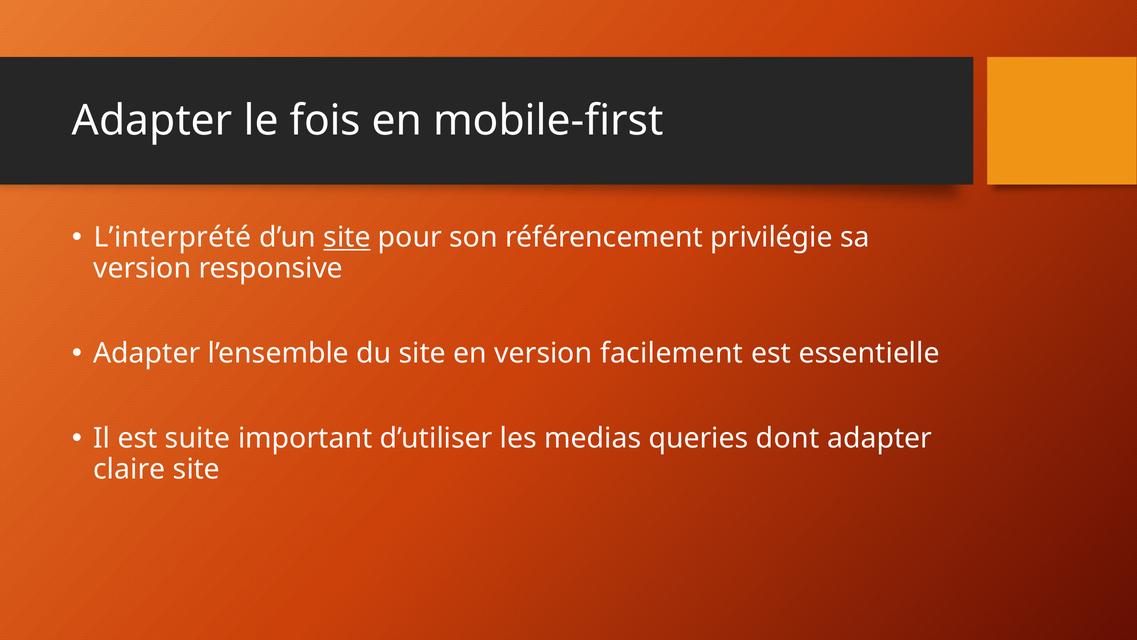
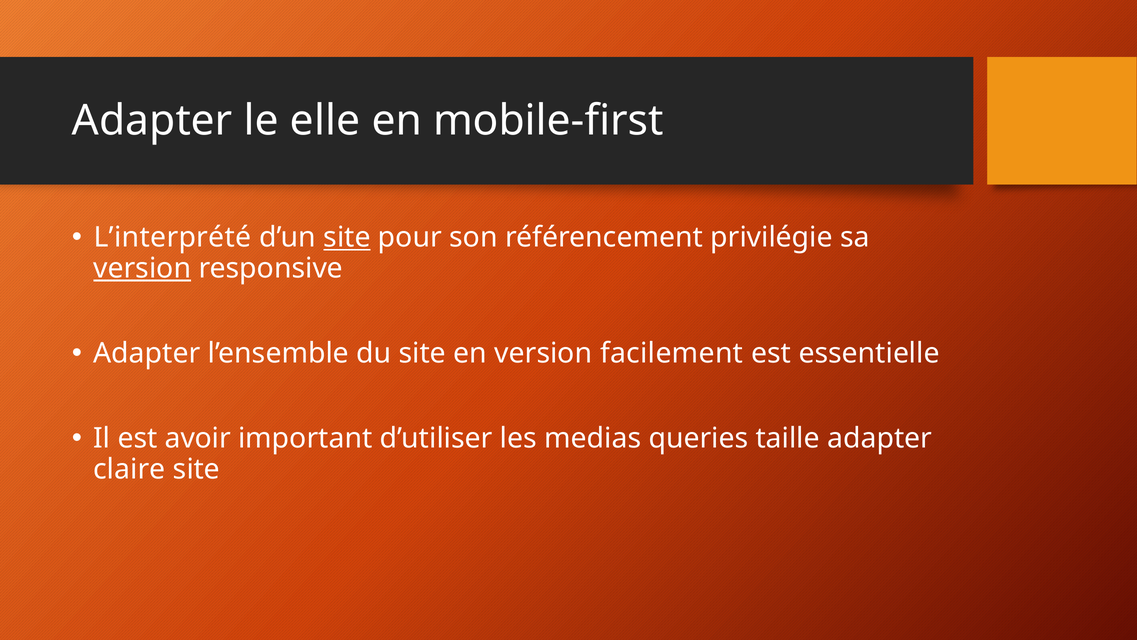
fois: fois -> elle (325, 120)
version underline: none -> present (142, 268)
suite: suite -> avoir (198, 438)
dont: dont -> taille (788, 438)
